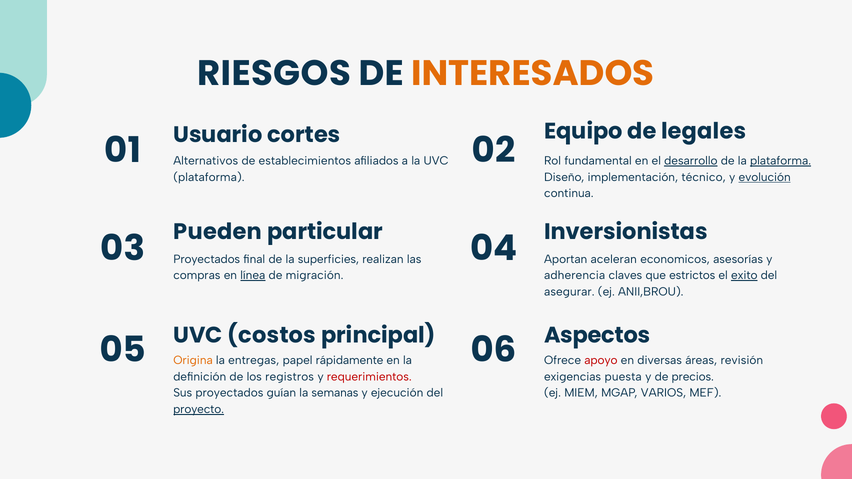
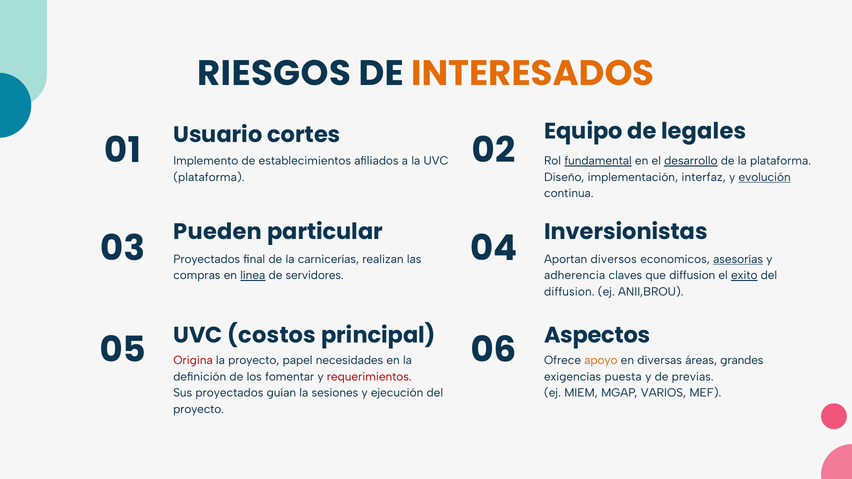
Alternativos: Alternativos -> Implemento (206, 161)
fundamental underline: none -> present (598, 161)
plataforma underline: present -> none (781, 161)
técnico: técnico -> interfaz (704, 177)
superficies: superficies -> carnicerías (328, 259)
aceleran: aceleran -> diversos (614, 259)
asesorías underline: none -> present (738, 259)
migración: migración -> servidores (315, 276)
que estrictos: estrictos -> diffusion (692, 276)
asegurar: asegurar -> diffusion (569, 292)
Origina colour: orange -> red (193, 361)
la entregas: entregas -> proyecto (254, 361)
rápidamente: rápidamente -> necesidades (350, 361)
apoyo colour: red -> orange (601, 361)
revisión: revisión -> grandes (742, 361)
registros: registros -> fomentar (290, 377)
precios: precios -> previas (693, 377)
semanas: semanas -> sesiones (335, 393)
proyecto underline: present -> none (199, 410)
